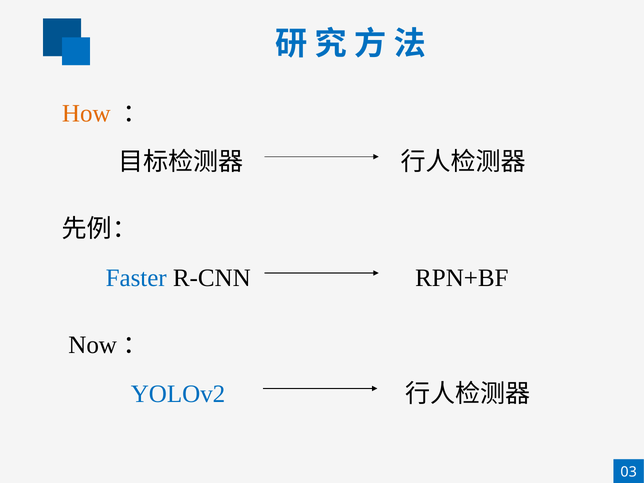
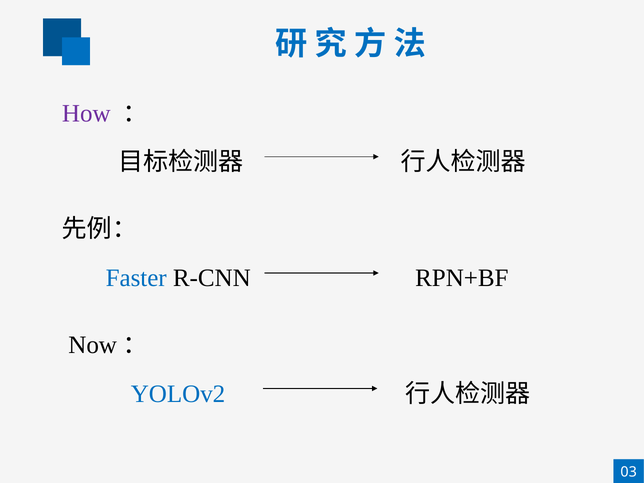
How colour: orange -> purple (86, 113)
